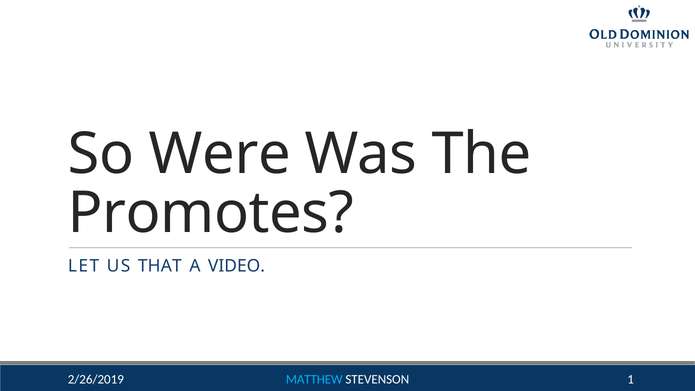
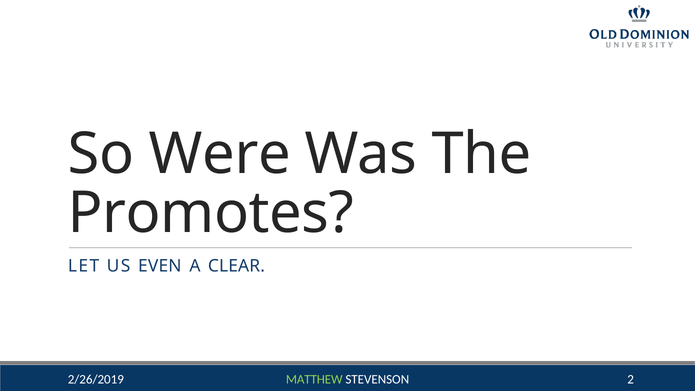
THAT: THAT -> EVEN (160, 266)
VIDEO: VIDEO -> CLEAR (236, 266)
MATTHEW colour: light blue -> light green (314, 379)
1: 1 -> 2 (631, 379)
